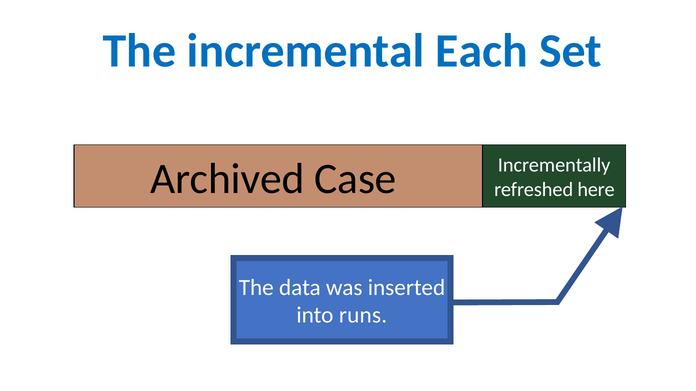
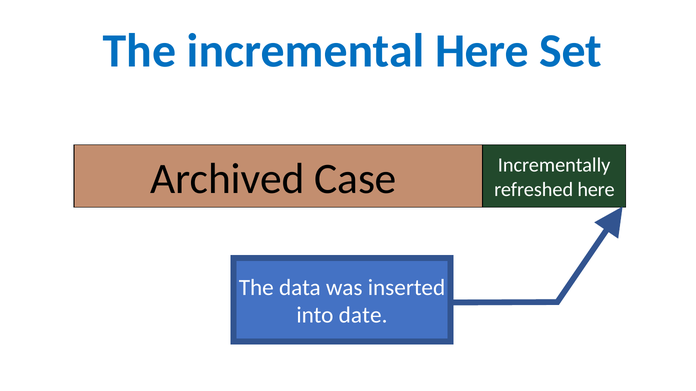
incremental Each: Each -> Here (482, 51)
runs: runs -> date (363, 316)
